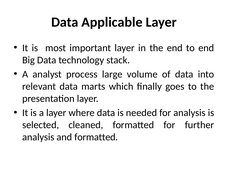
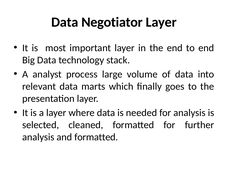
Applicable: Applicable -> Negotiator (112, 22)
